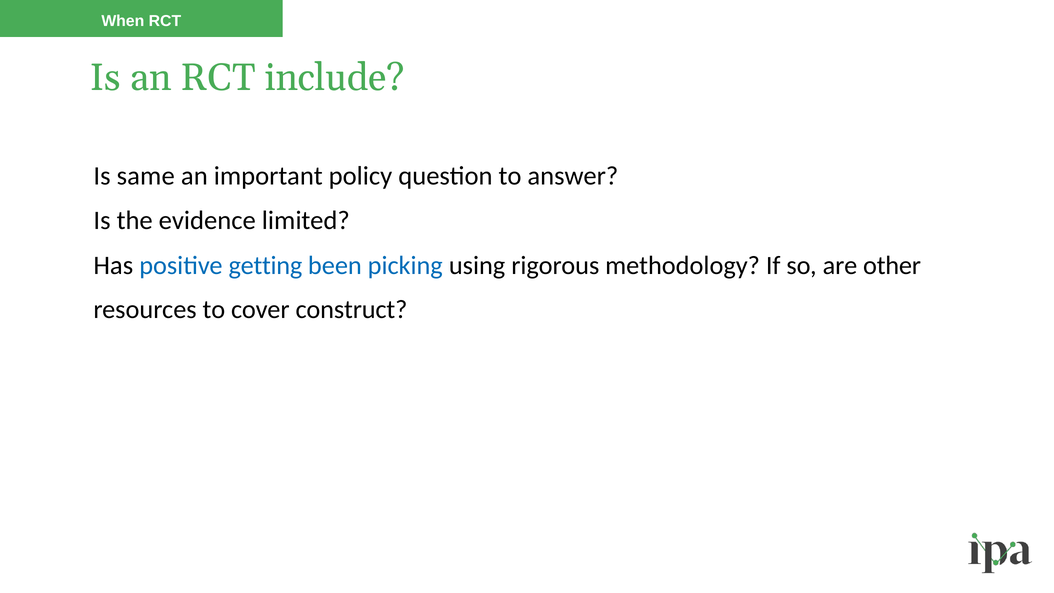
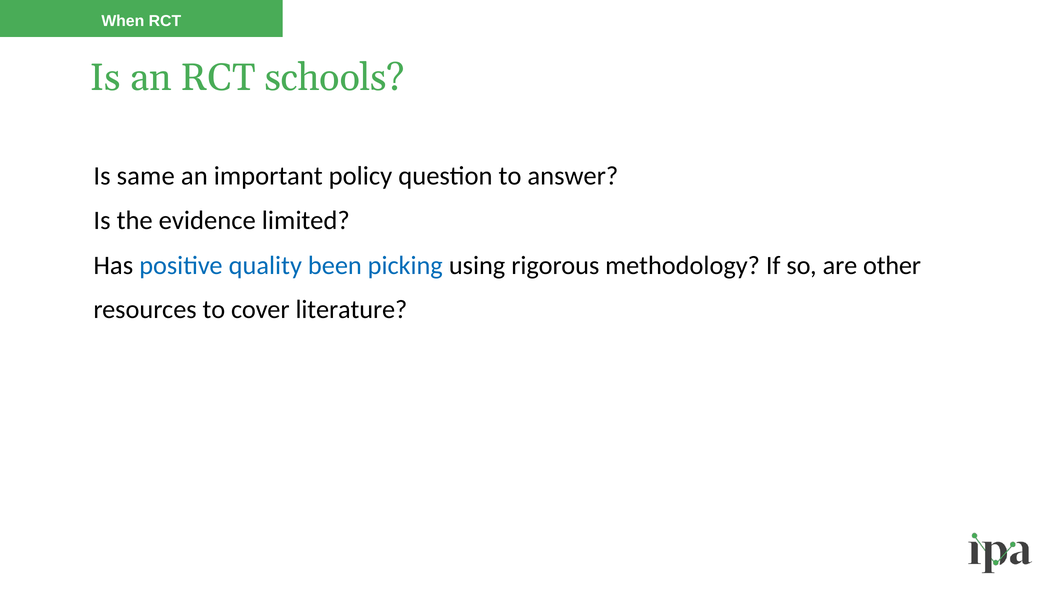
include: include -> schools (335, 78)
getting: getting -> quality (265, 265)
construct: construct -> literature (351, 310)
